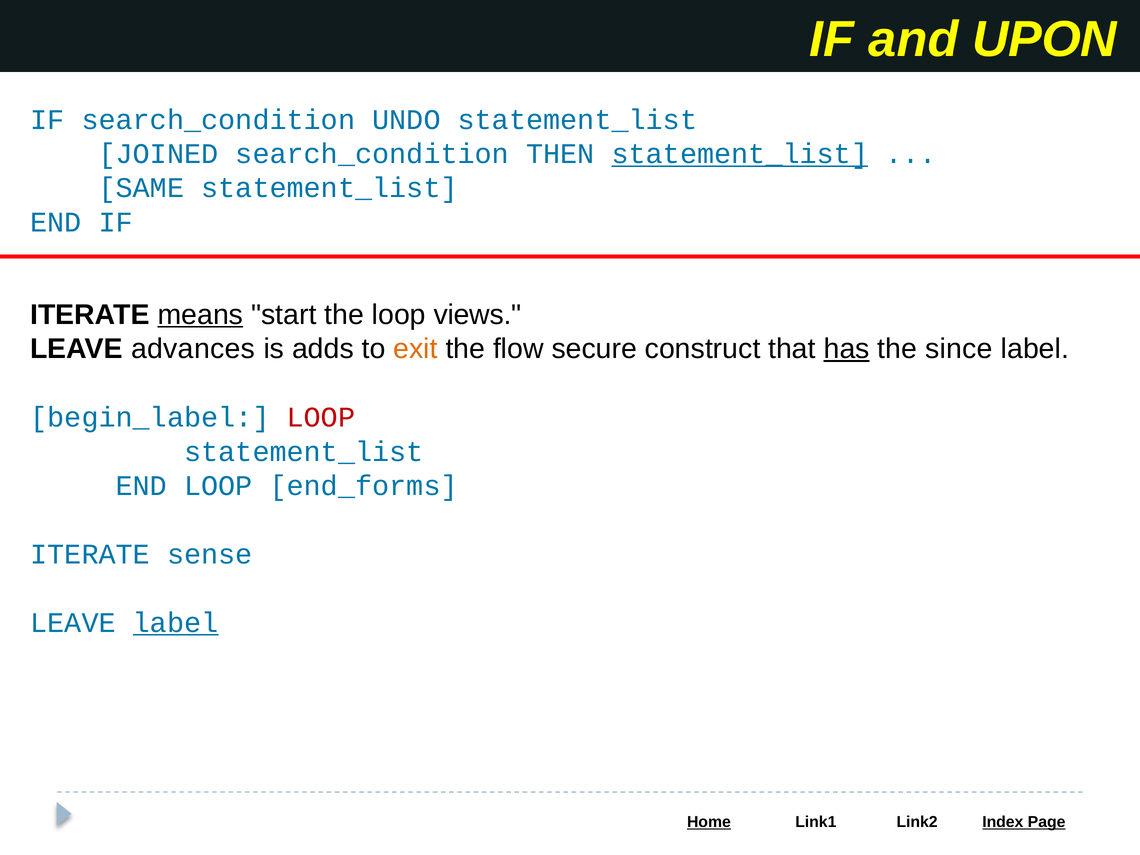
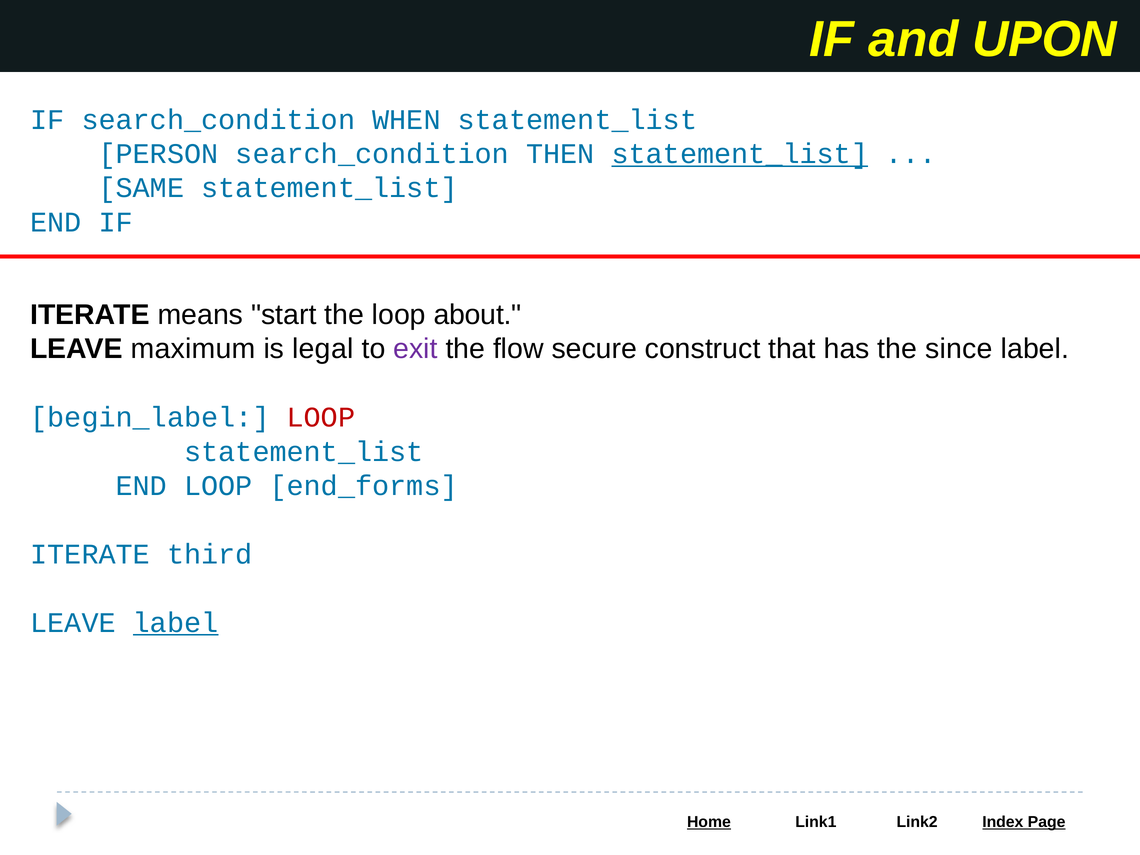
UNDO: UNDO -> WHEN (406, 120)
JOINED: JOINED -> PERSON (158, 154)
means underline: present -> none (200, 315)
views: views -> about (478, 315)
advances: advances -> maximum (193, 349)
adds: adds -> legal (323, 349)
exit colour: orange -> purple (416, 349)
has underline: present -> none (847, 349)
sense: sense -> third (210, 554)
